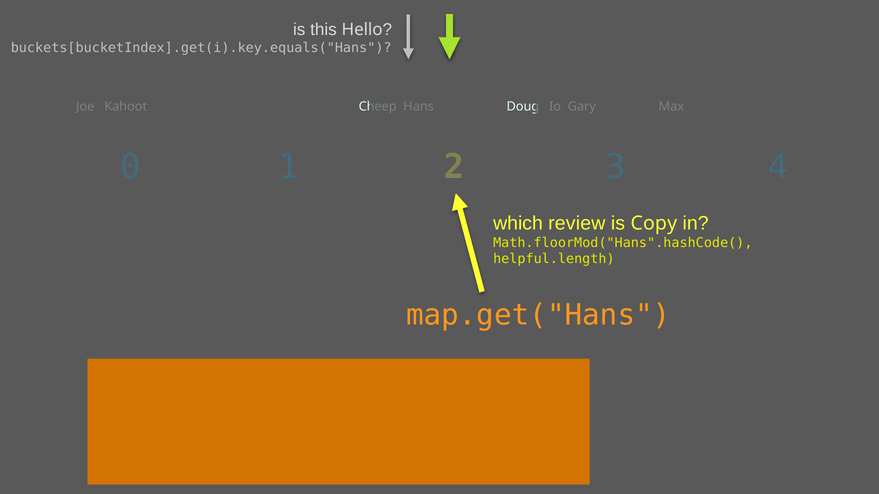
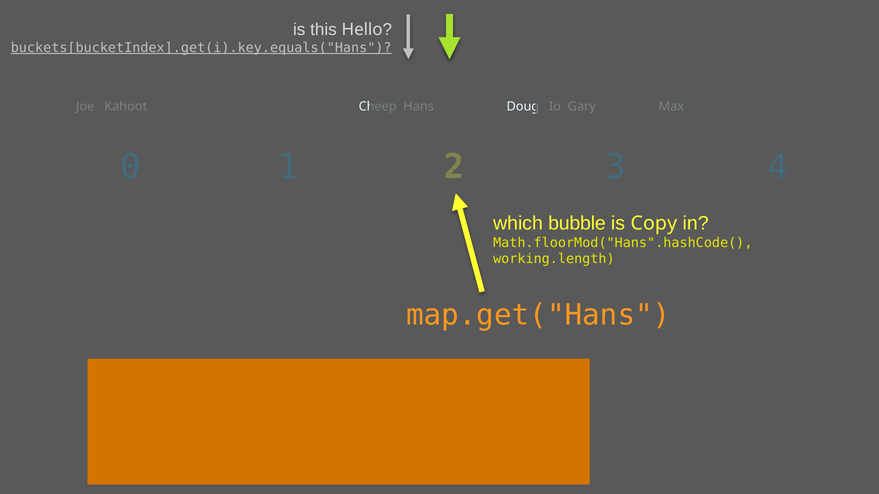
buckets[bucketIndex].get(i).key.equals("Hans underline: none -> present (201, 48)
review: review -> bubble (577, 224)
helpful.length: helpful.length -> working.length (554, 259)
